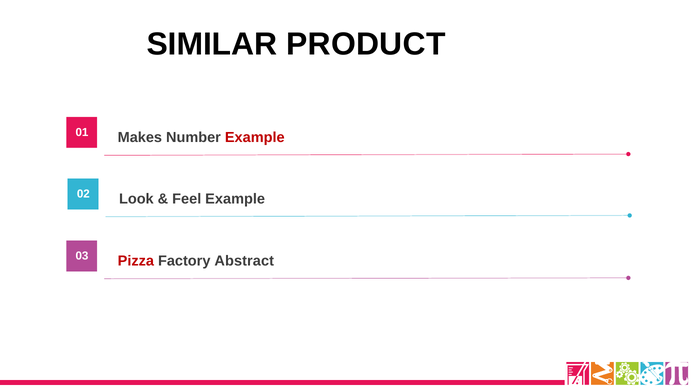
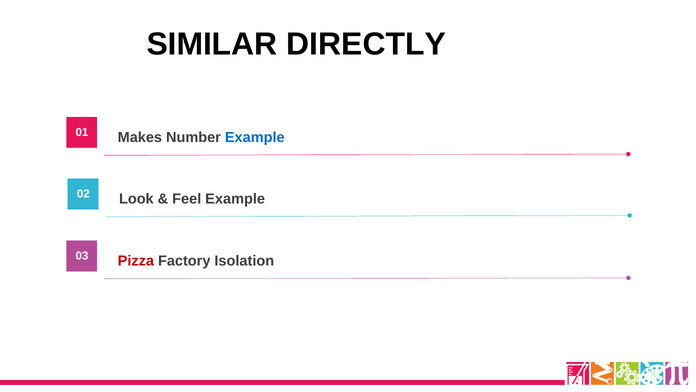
PRODUCT: PRODUCT -> DIRECTLY (366, 44)
Example colour: red -> blue (255, 137)
Abstract: Abstract -> Isolation (244, 261)
